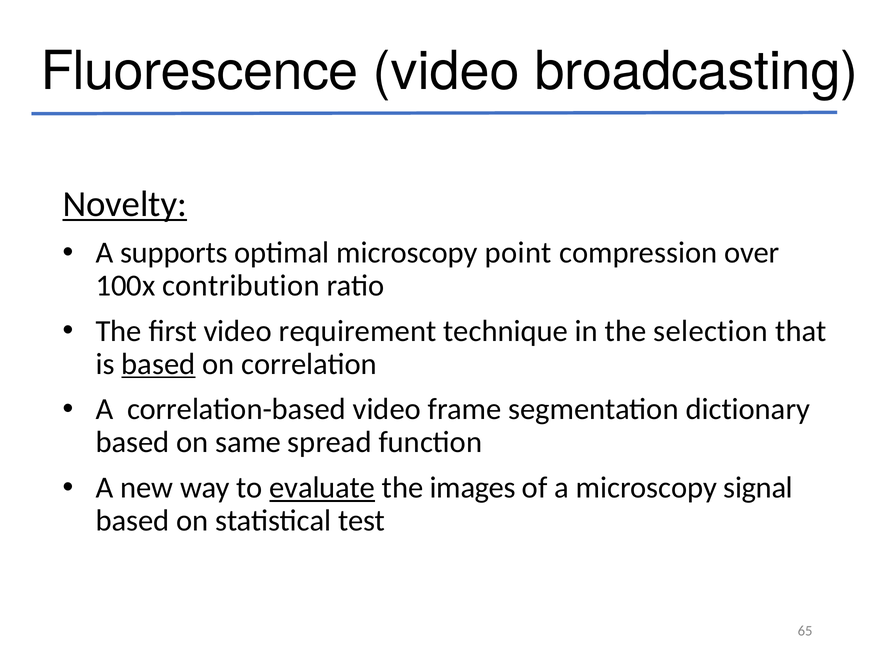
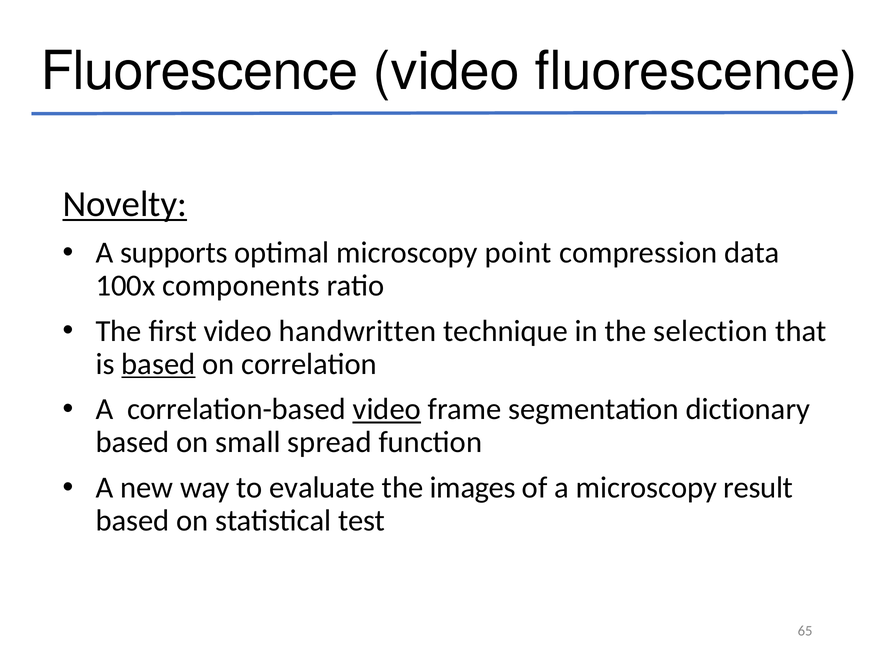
video broadcasting: broadcasting -> fluorescence (696, 72)
over: over -> data (752, 253)
contribution: contribution -> components (241, 286)
requirement: requirement -> handwritten (358, 331)
video underline: none -> present (387, 410)
same: same -> small (248, 443)
evaluate underline: present -> none (322, 488)
signal: signal -> result (758, 488)
